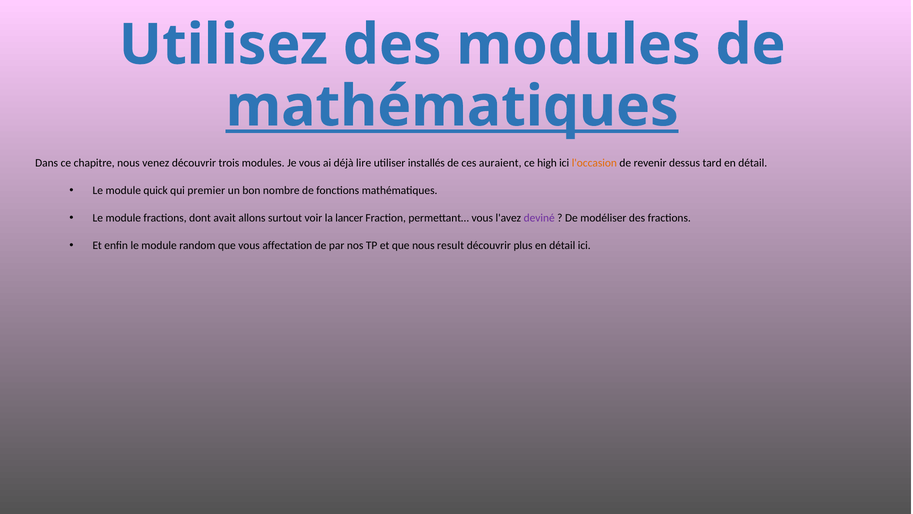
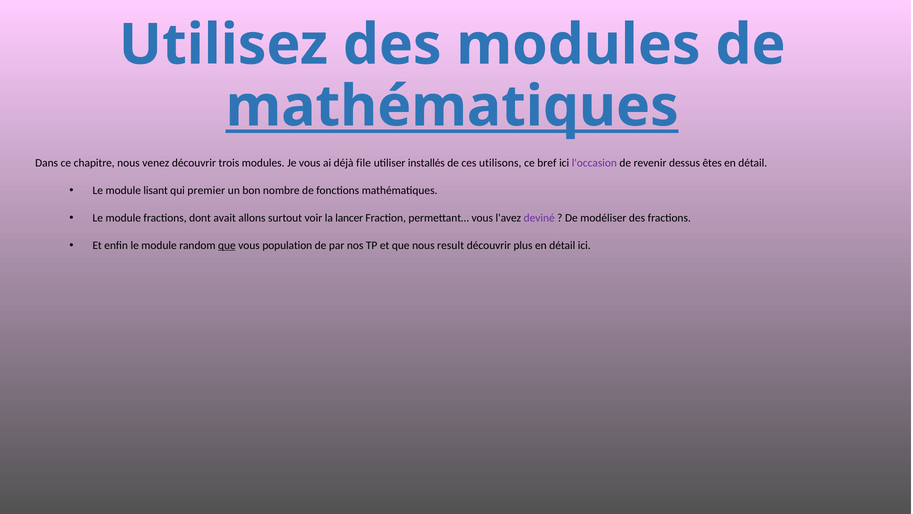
lire: lire -> file (364, 163)
auraient: auraient -> utilisons (500, 163)
high: high -> bref (547, 163)
l'occasion colour: orange -> purple (594, 163)
tard: tard -> êtes (712, 163)
quick: quick -> lisant (156, 190)
que underline: none -> present (227, 245)
affectation: affectation -> population (287, 245)
